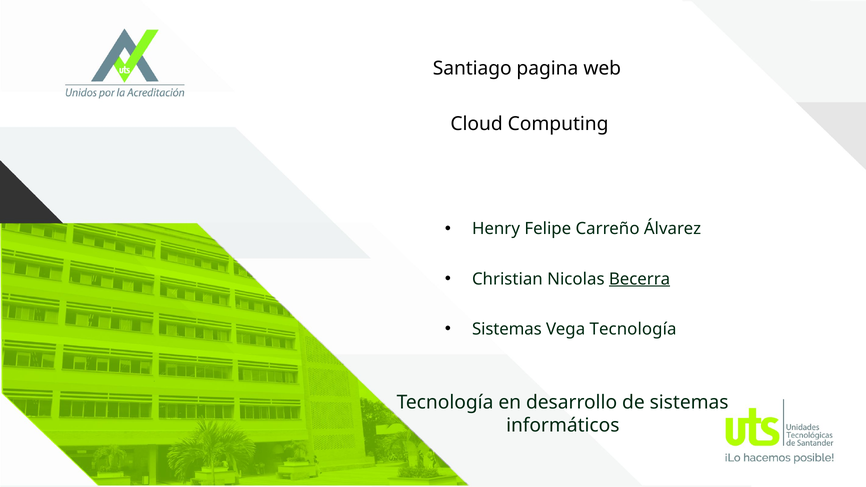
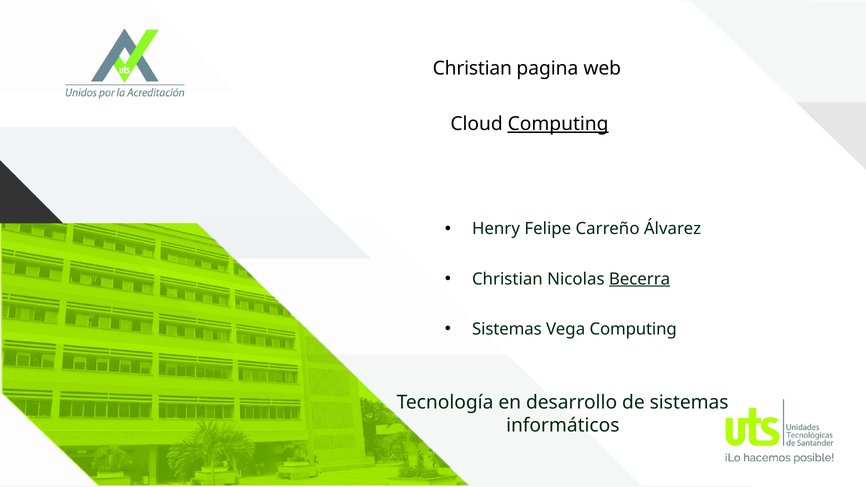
Santiago: Santiago -> Christian (472, 68)
Computing underline: none -> present (558, 124)
Vega Tecnología: Tecnología -> Computing (633, 329)
